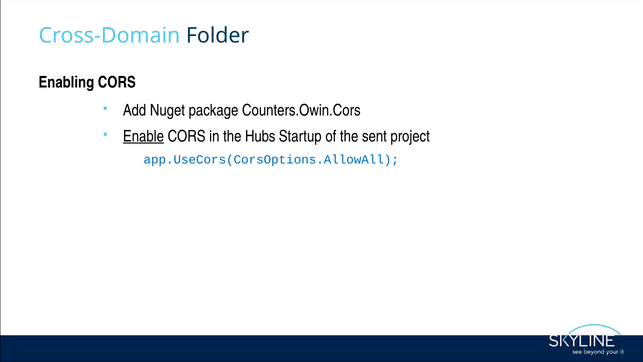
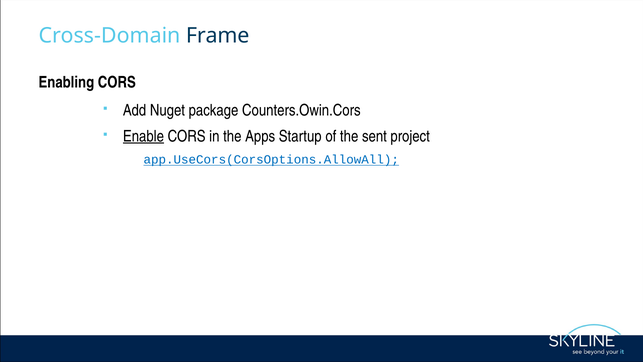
Folder: Folder -> Frame (218, 36)
Hubs: Hubs -> Apps (260, 136)
app.UseCors(CorsOptions.AllowAll underline: none -> present (271, 160)
